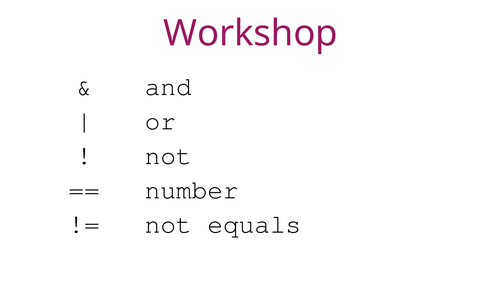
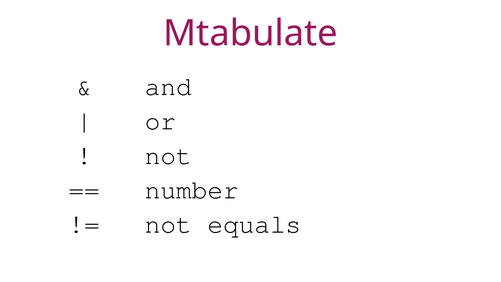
Workshop: Workshop -> Mtabulate (251, 33)
